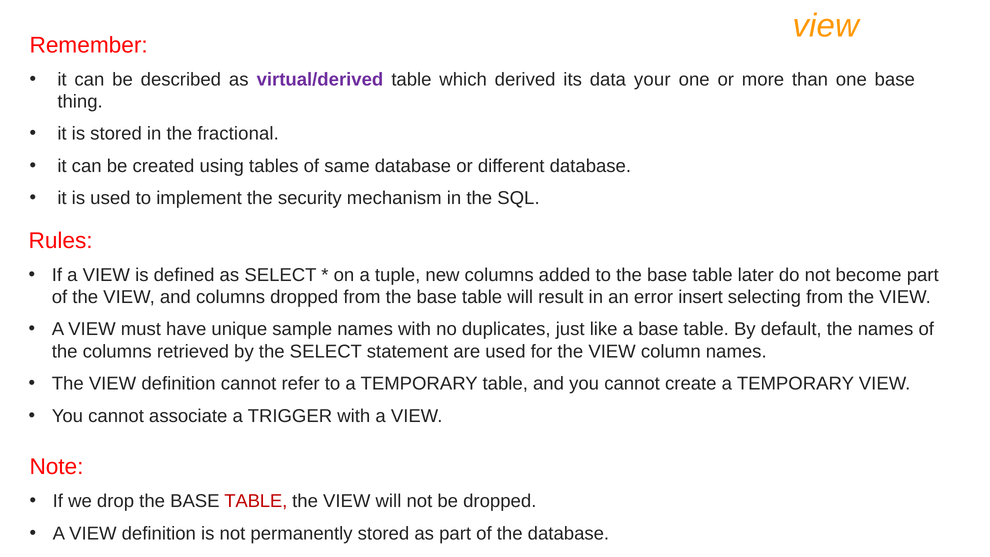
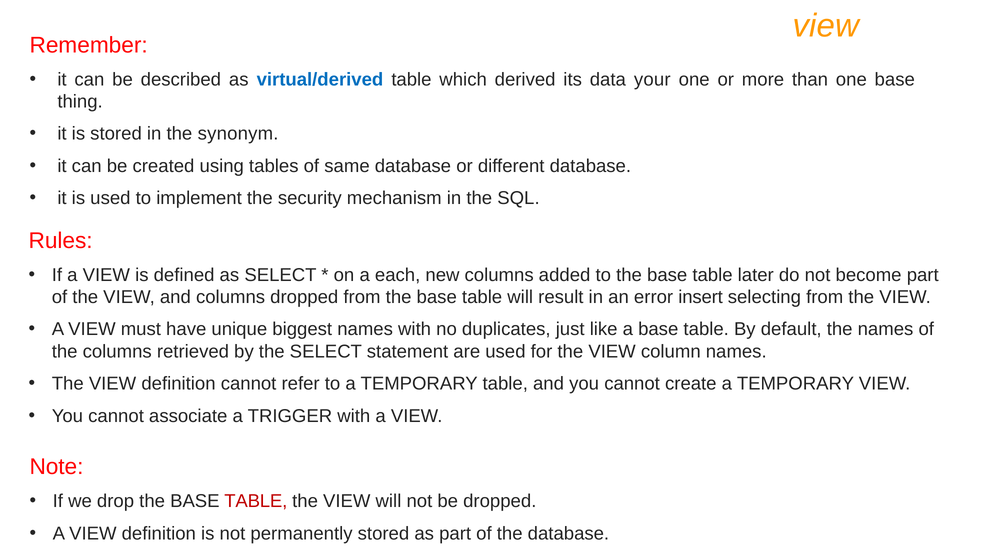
virtual/derived colour: purple -> blue (320, 79)
fractional: fractional -> synonym (238, 134)
tuple: tuple -> each (398, 275)
sample: sample -> biggest (302, 329)
